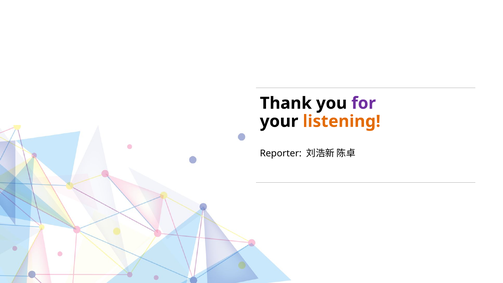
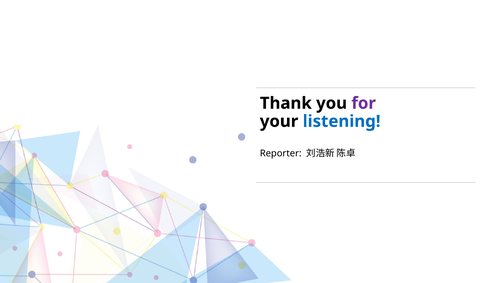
listening colour: orange -> blue (342, 121)
